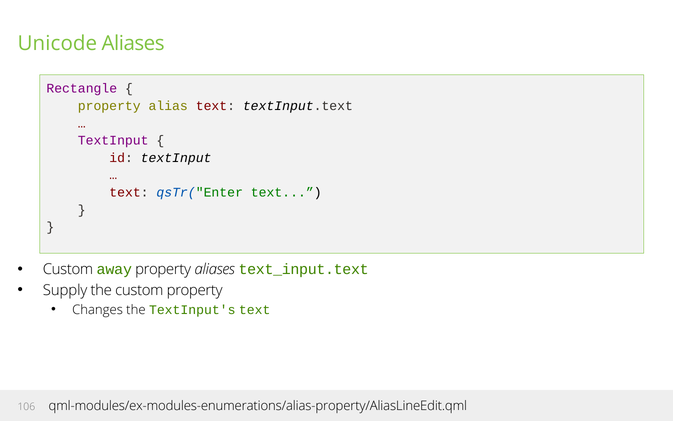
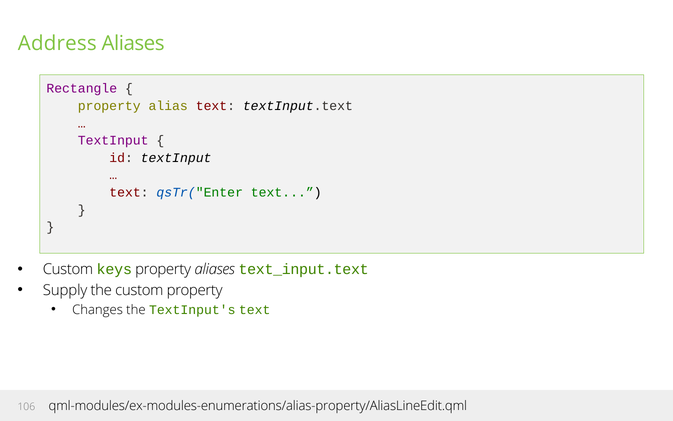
Unicode: Unicode -> Address (57, 43)
away: away -> keys (114, 269)
